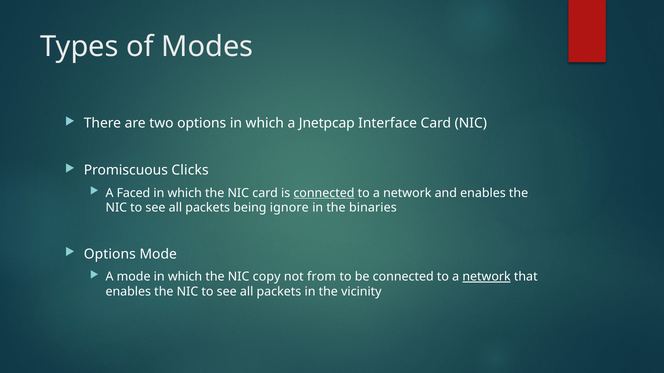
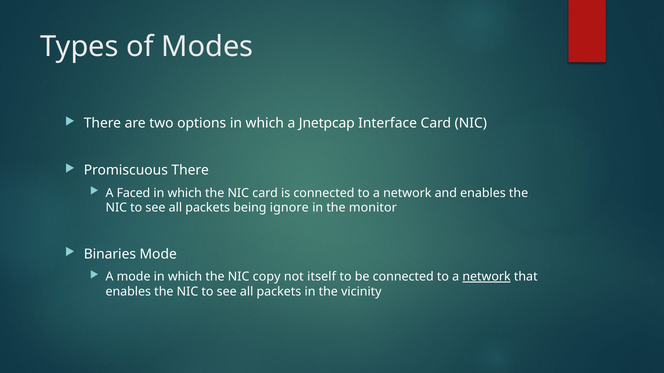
Promiscuous Clicks: Clicks -> There (190, 171)
connected underline: present -> none (324, 193)
binaries: binaries -> monitor (373, 208)
Options: Options -> Binaries (110, 254)
from: from -> itself (322, 277)
